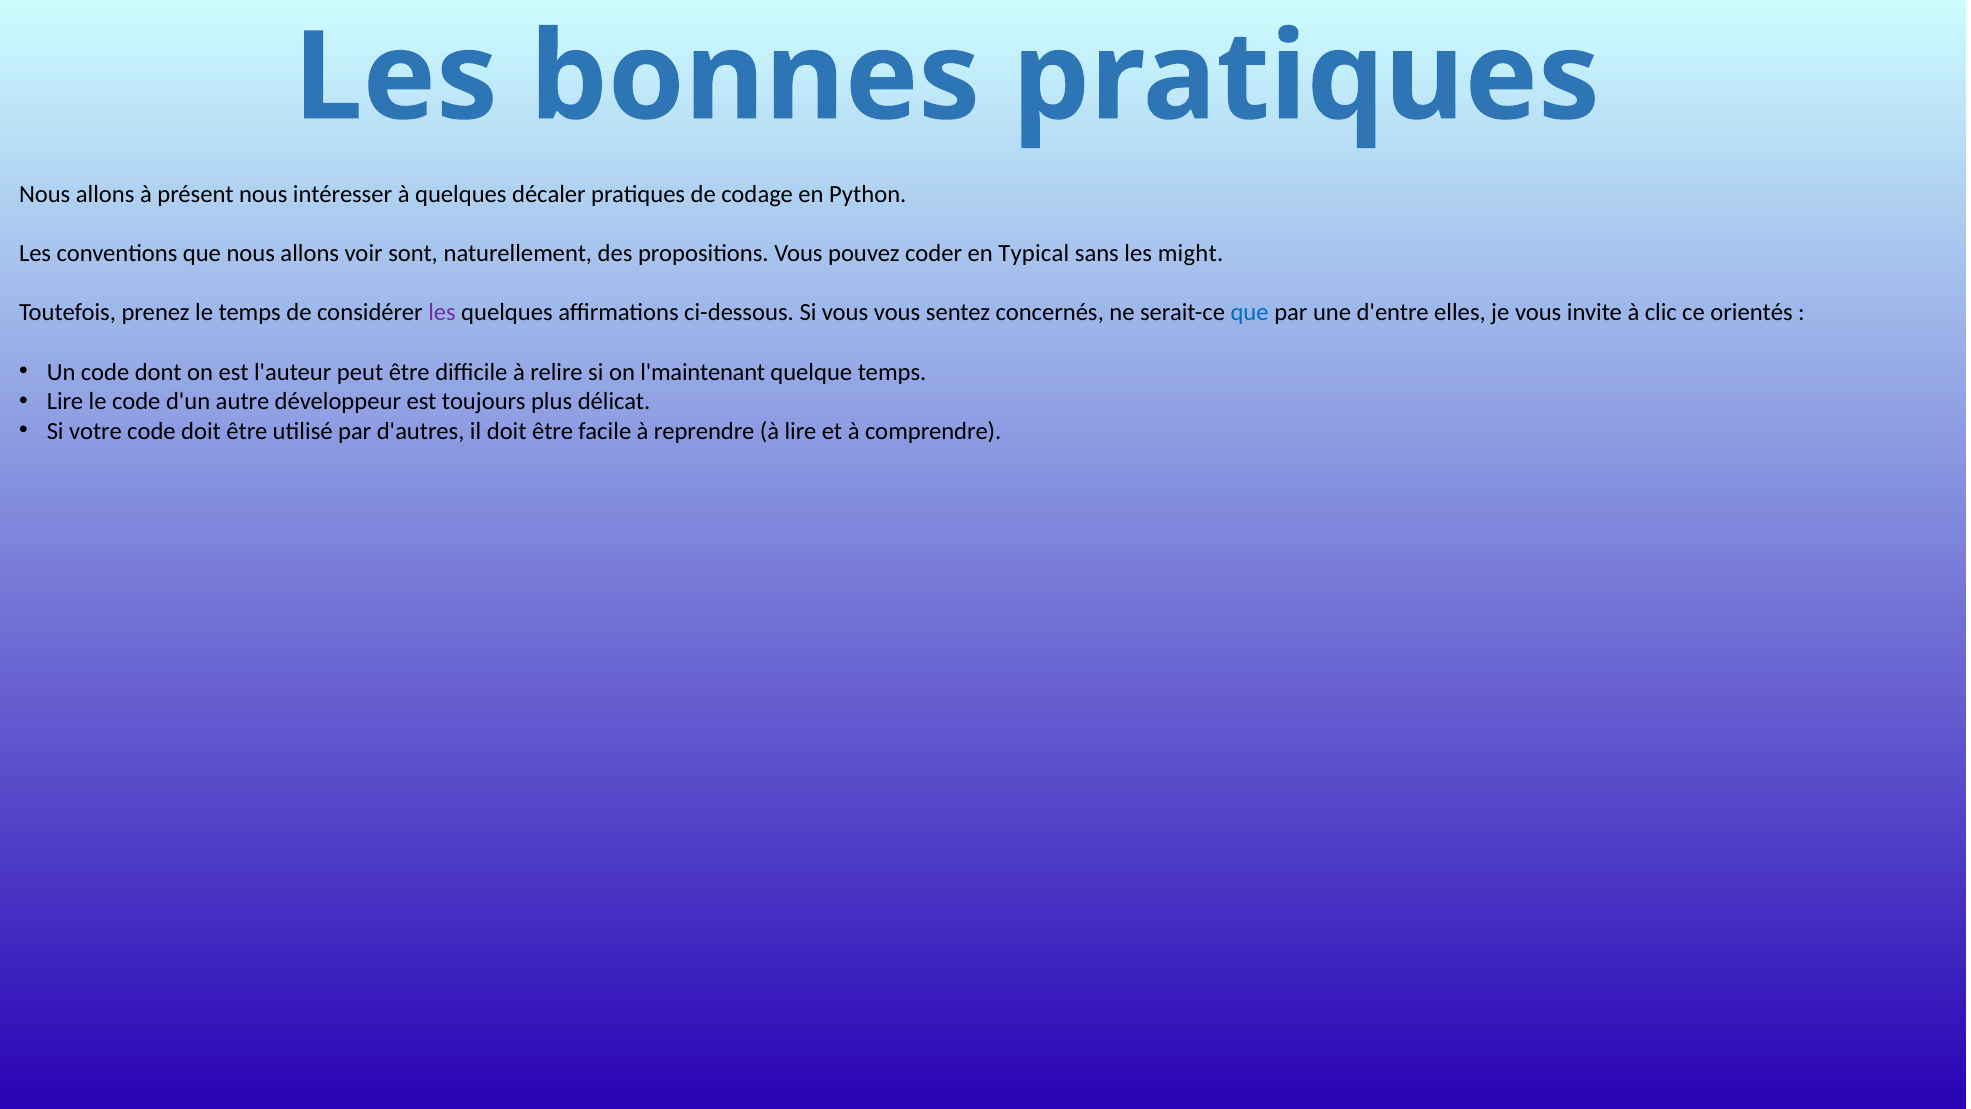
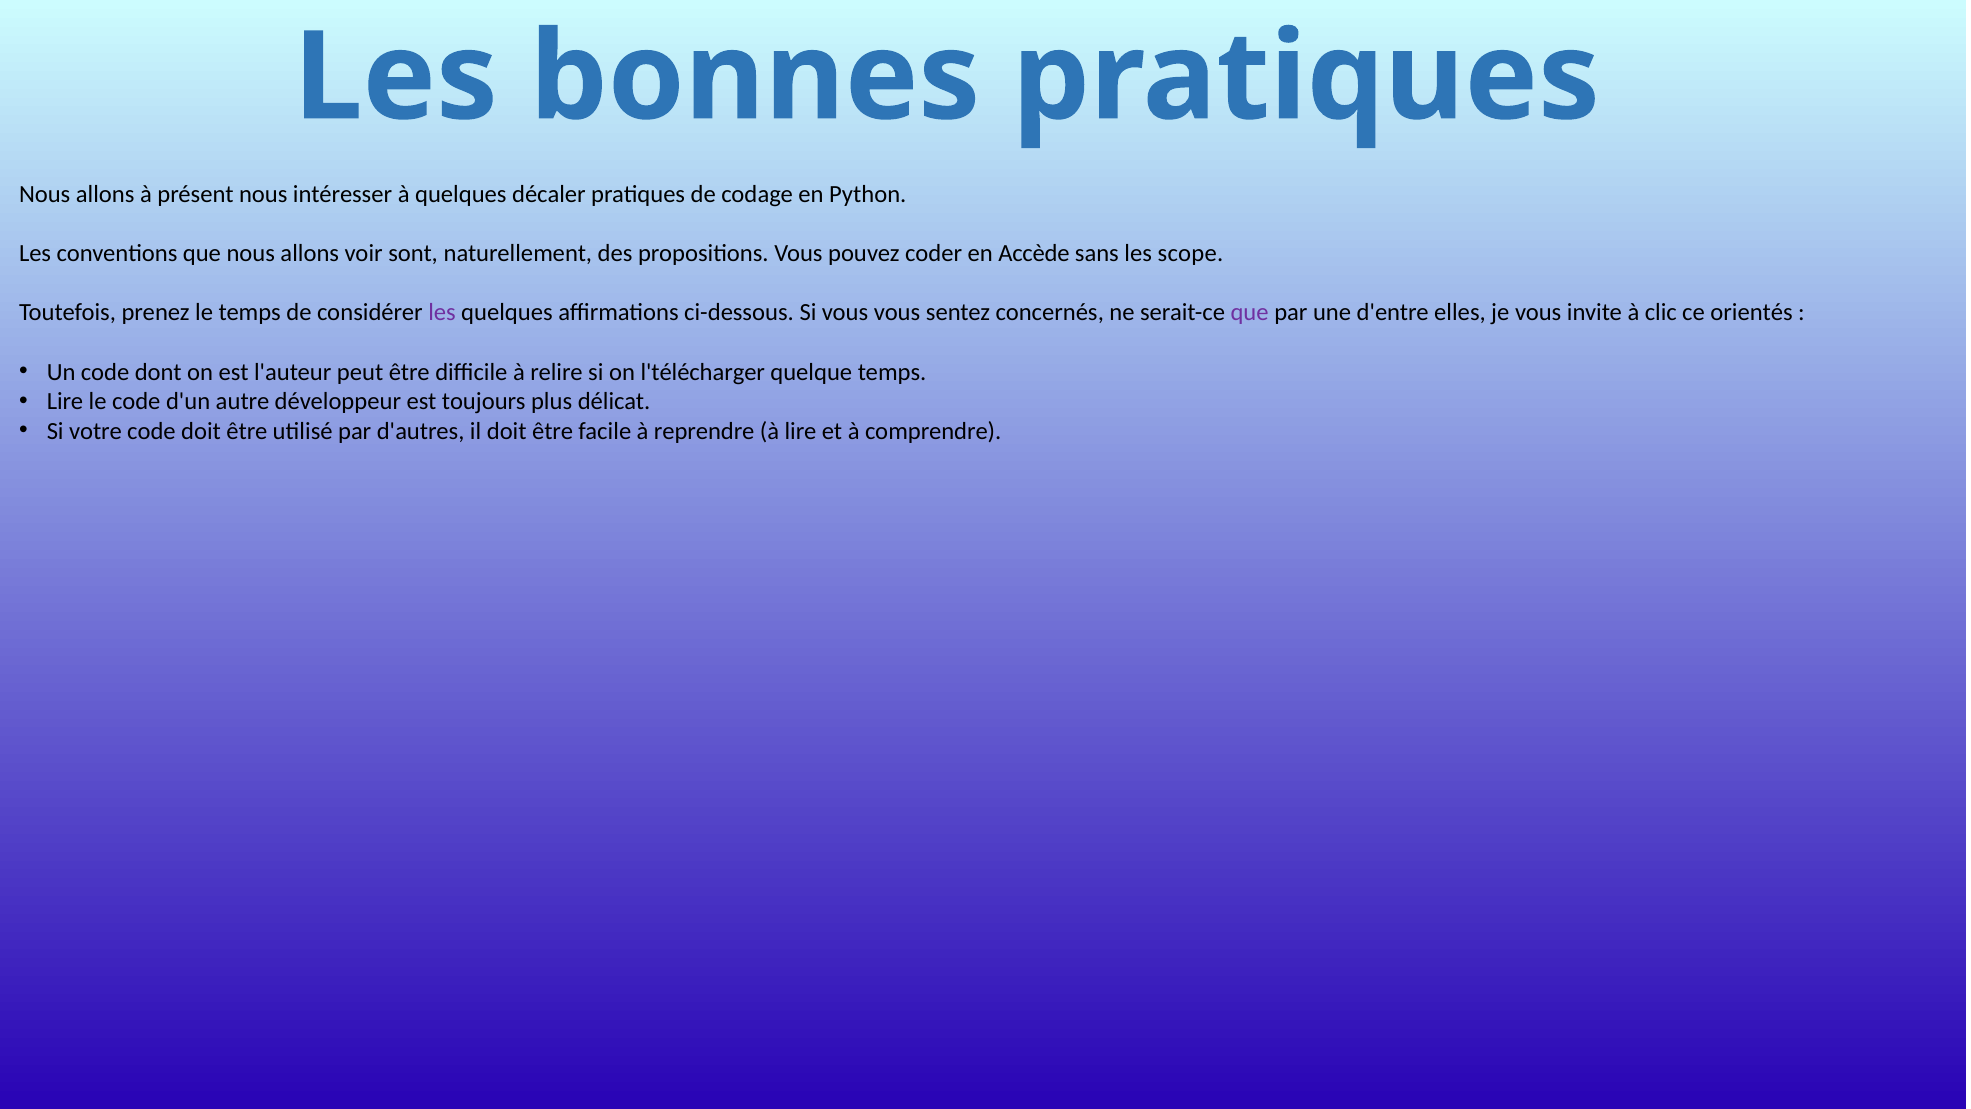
Typical: Typical -> Accède (1034, 254)
might: might -> scope (1191, 254)
que colour: blue -> purple (1250, 313)
l'maintenant: l'maintenant -> l'télécharger (703, 372)
